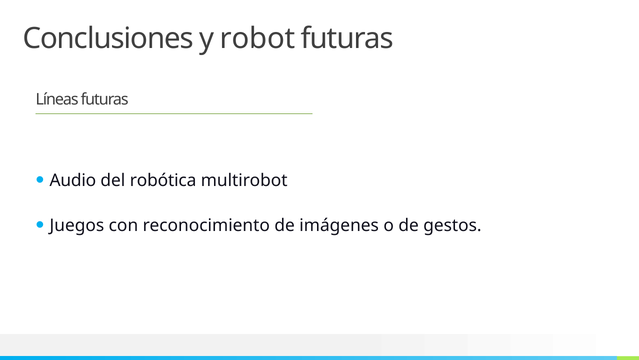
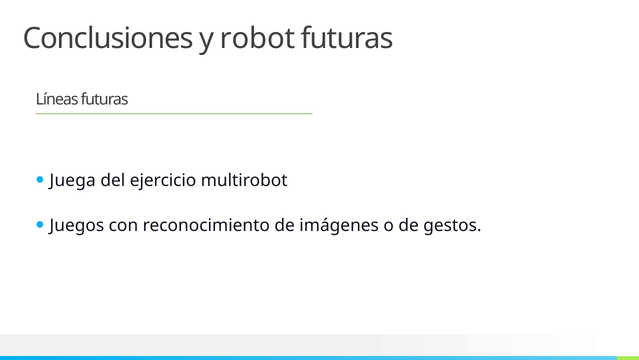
Audio: Audio -> Juega (73, 180)
robótica: robótica -> ejercicio (163, 180)
